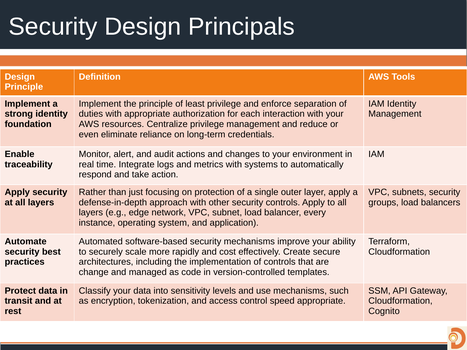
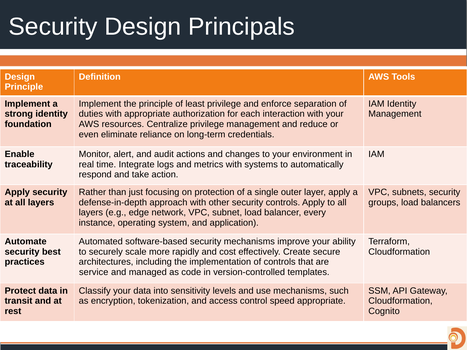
change: change -> service (94, 272)
